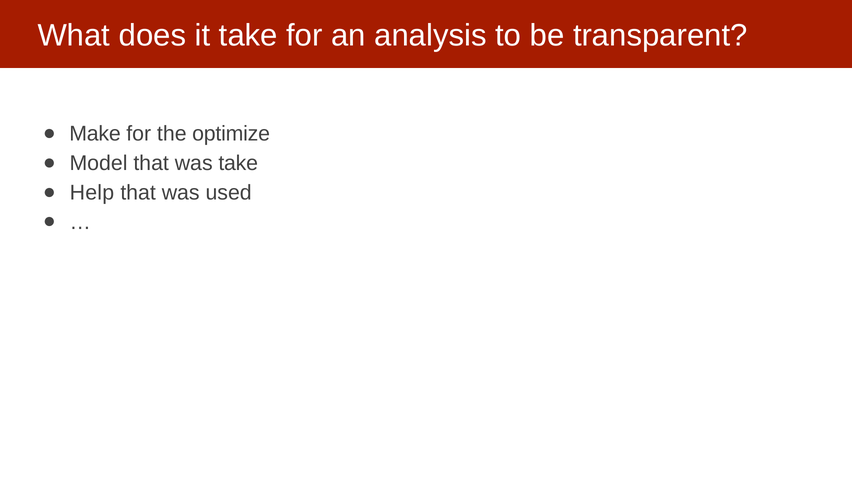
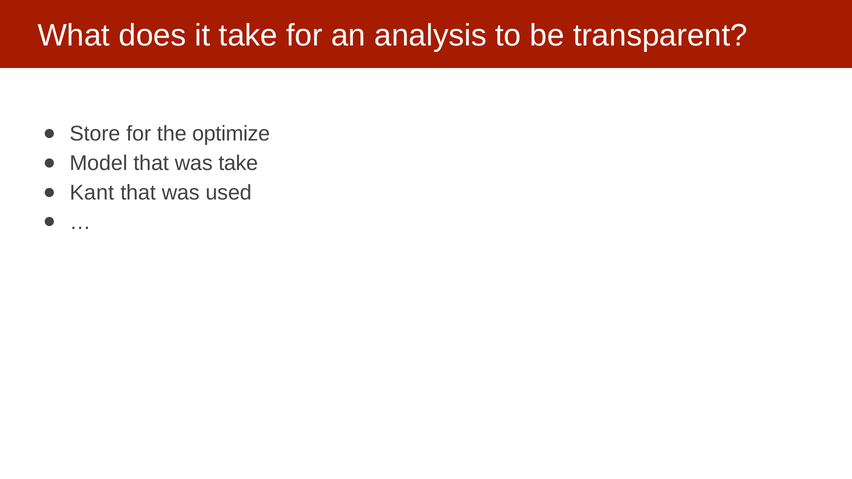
Make: Make -> Store (95, 134)
Help: Help -> Kant (92, 193)
